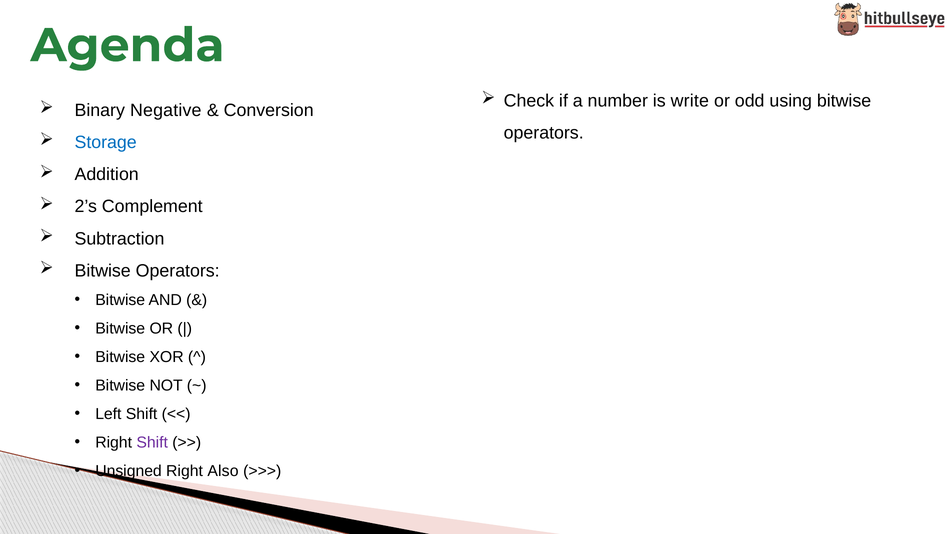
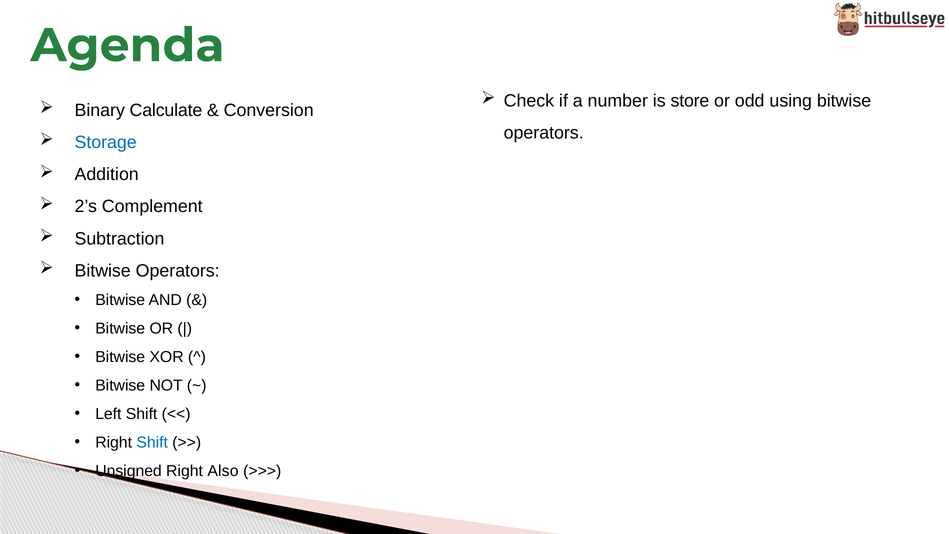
write: write -> store (690, 101)
Negative: Negative -> Calculate (166, 110)
Shift colour: purple -> blue (152, 442)
